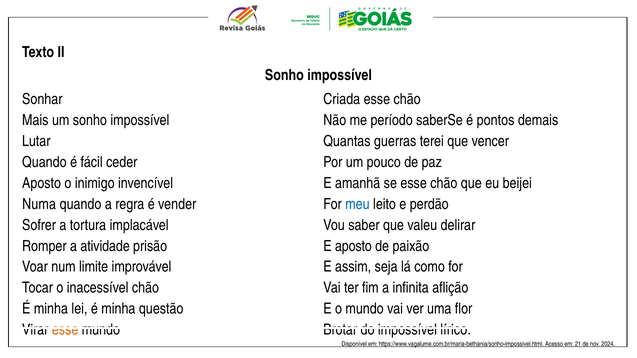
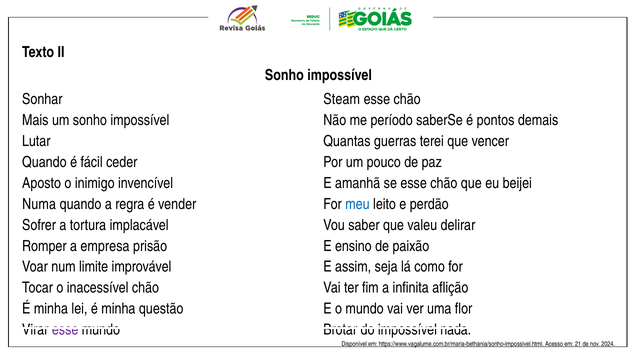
Criada: Criada -> Steam (342, 100)
atividade: atividade -> empresa (105, 246)
E aposto: aposto -> ensino (353, 246)
esse colour: orange -> purple (65, 330)
lírico: lírico -> nada (456, 330)
